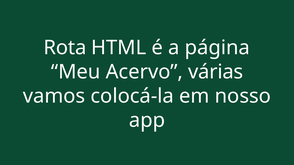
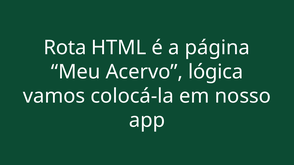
várias: várias -> lógica (216, 72)
